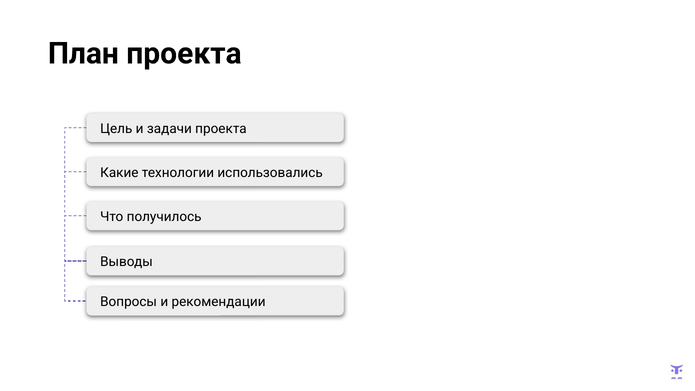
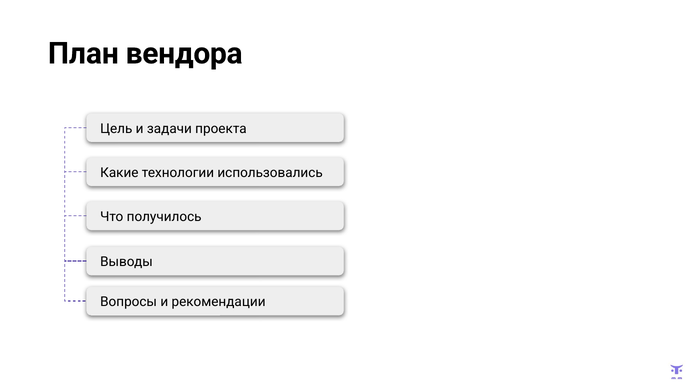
План проекта: проекта -> вендора (184, 54)
